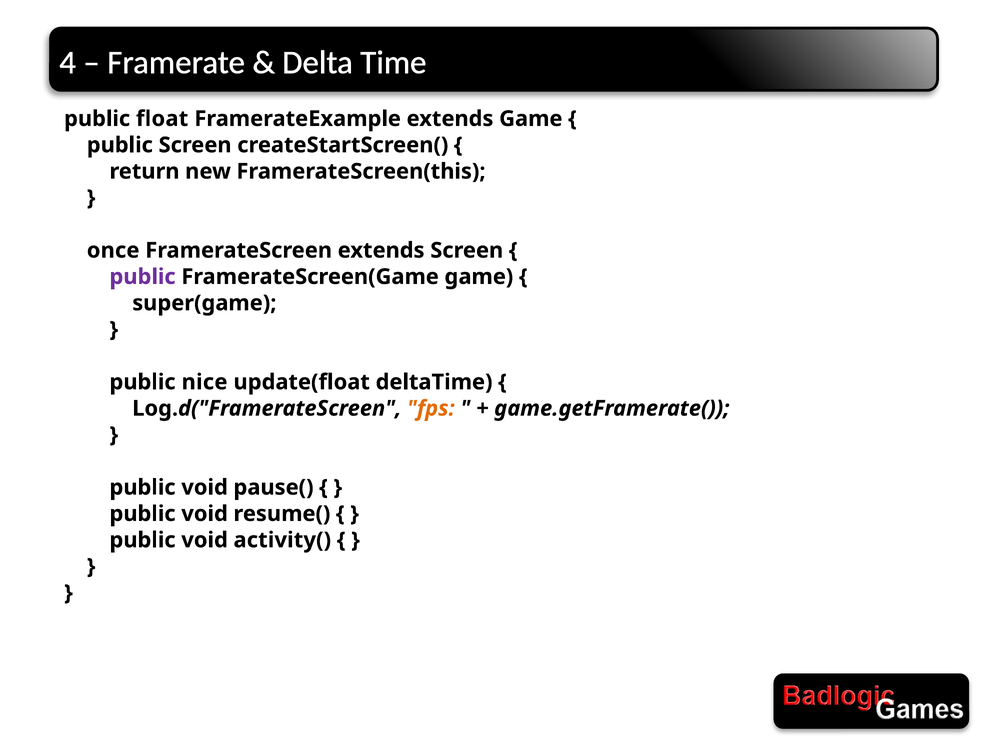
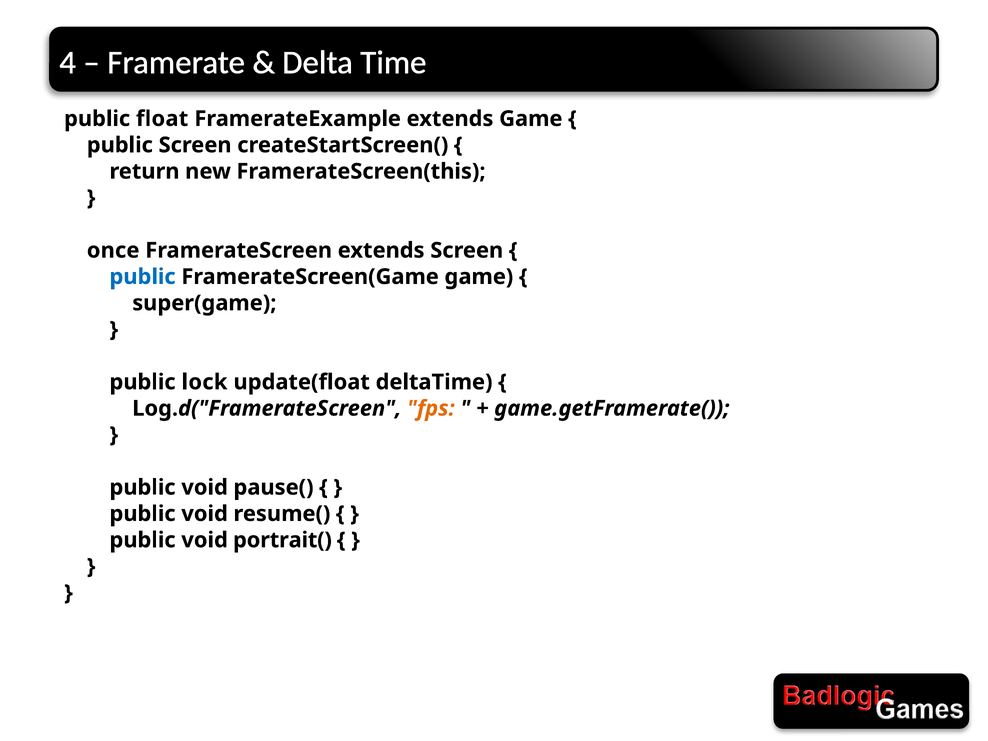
public colour: purple -> blue (143, 277)
nice: nice -> lock (204, 382)
activity(: activity( -> portrait( (282, 540)
